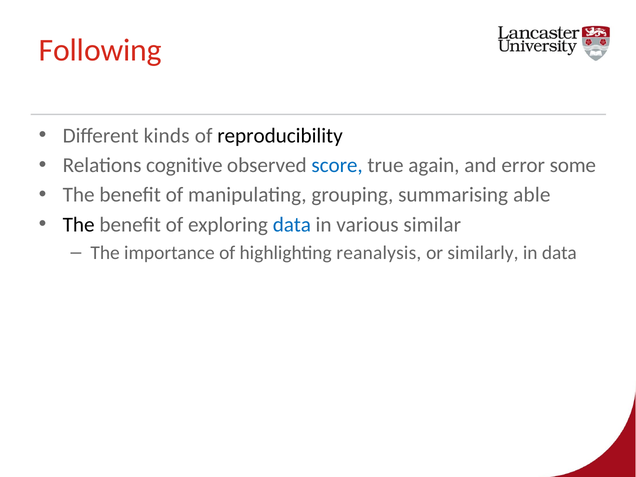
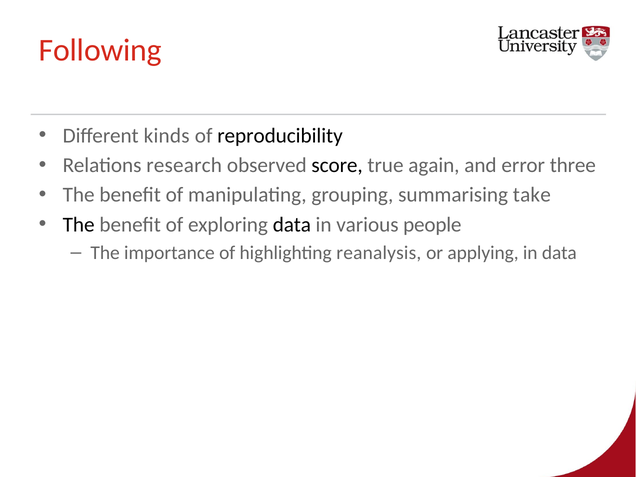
cognitive: cognitive -> research (184, 165)
score colour: blue -> black (337, 165)
some: some -> three (573, 165)
able: able -> take (532, 195)
data colour: blue -> black (292, 225)
similar: similar -> people (432, 225)
similarly: similarly -> applying (483, 253)
